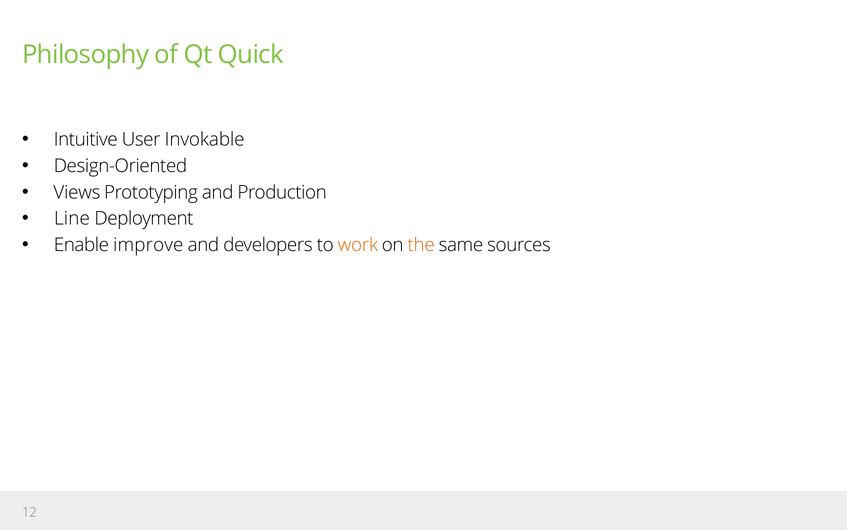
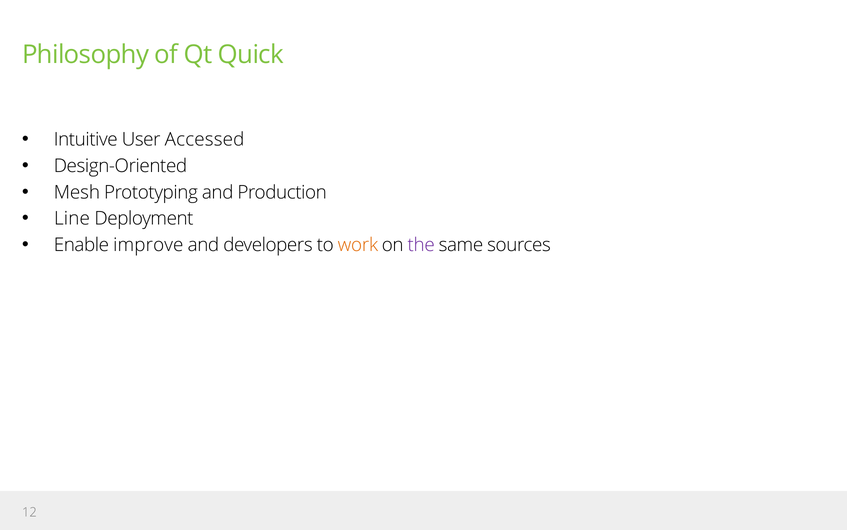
Invokable: Invokable -> Accessed (205, 140)
Views: Views -> Mesh (77, 192)
the colour: orange -> purple (421, 245)
